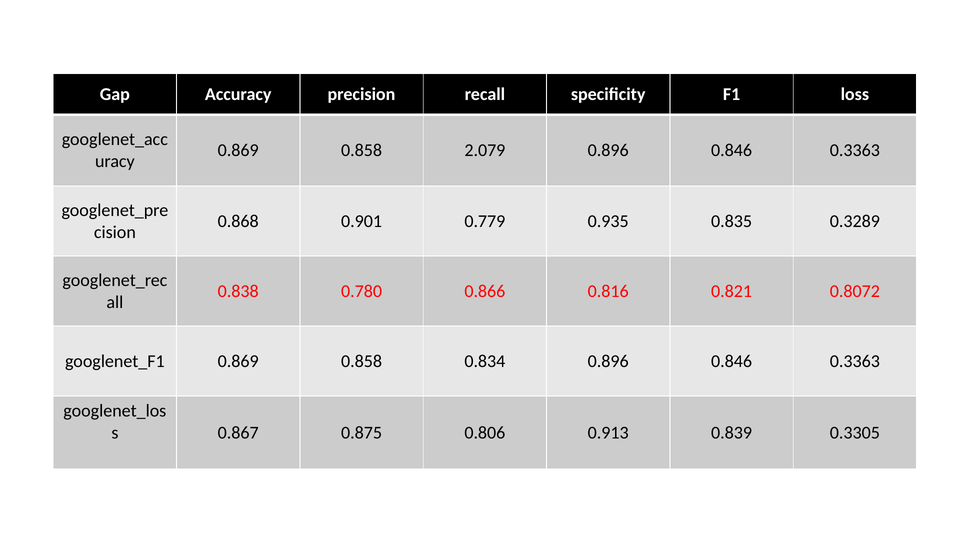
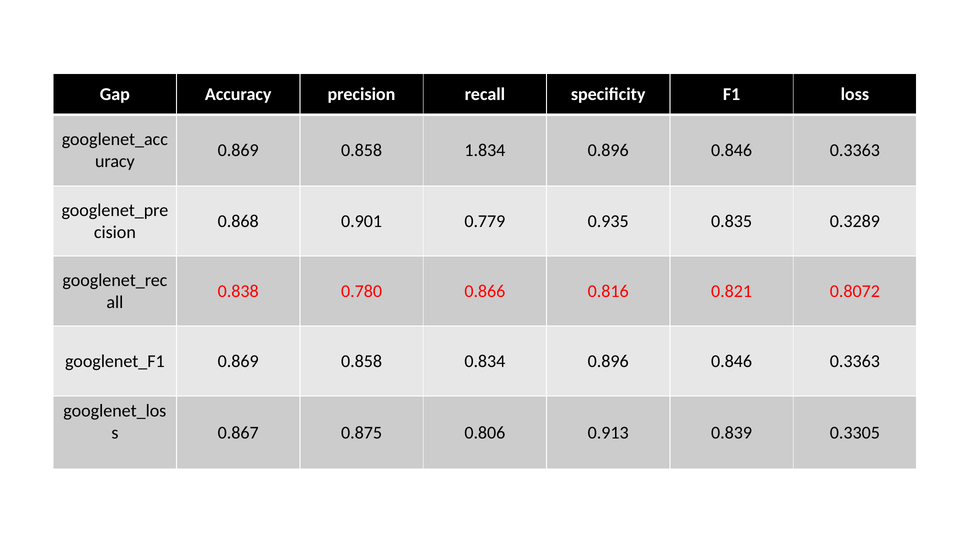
2.079: 2.079 -> 1.834 (485, 151)
